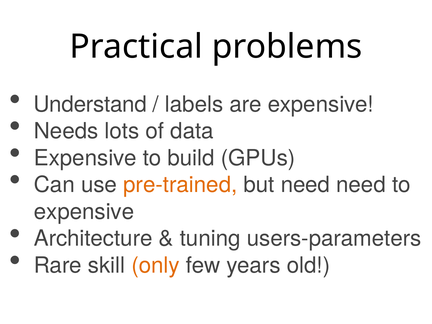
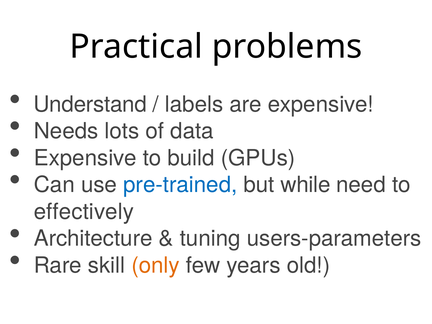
pre-trained colour: orange -> blue (180, 185)
but need: need -> while (305, 185)
expensive: expensive -> effectively (84, 212)
